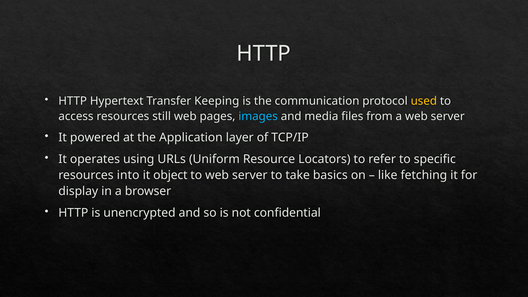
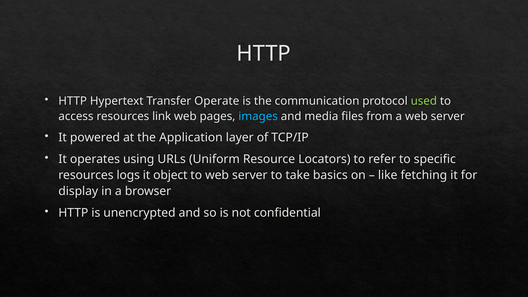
Keeping: Keeping -> Operate (217, 101)
used colour: yellow -> light green (424, 101)
still: still -> link (162, 116)
into: into -> logs (128, 175)
